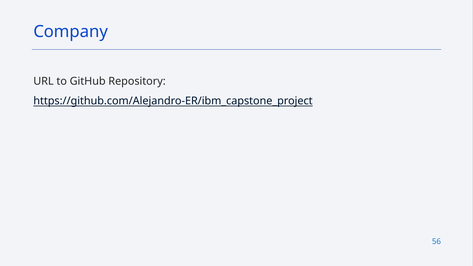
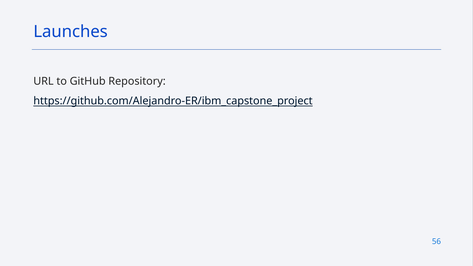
Company: Company -> Launches (71, 32)
